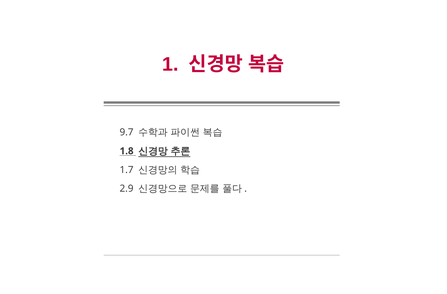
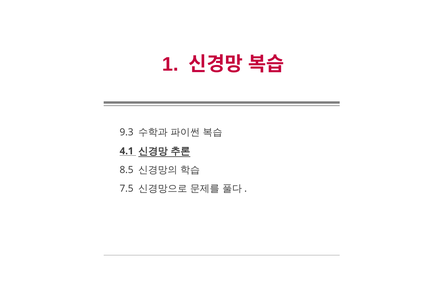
9.7: 9.7 -> 9.3 (127, 132)
1.8: 1.8 -> 4.1 (127, 151)
1.7: 1.7 -> 8.5 (127, 170)
2.9: 2.9 -> 7.5 (127, 188)
